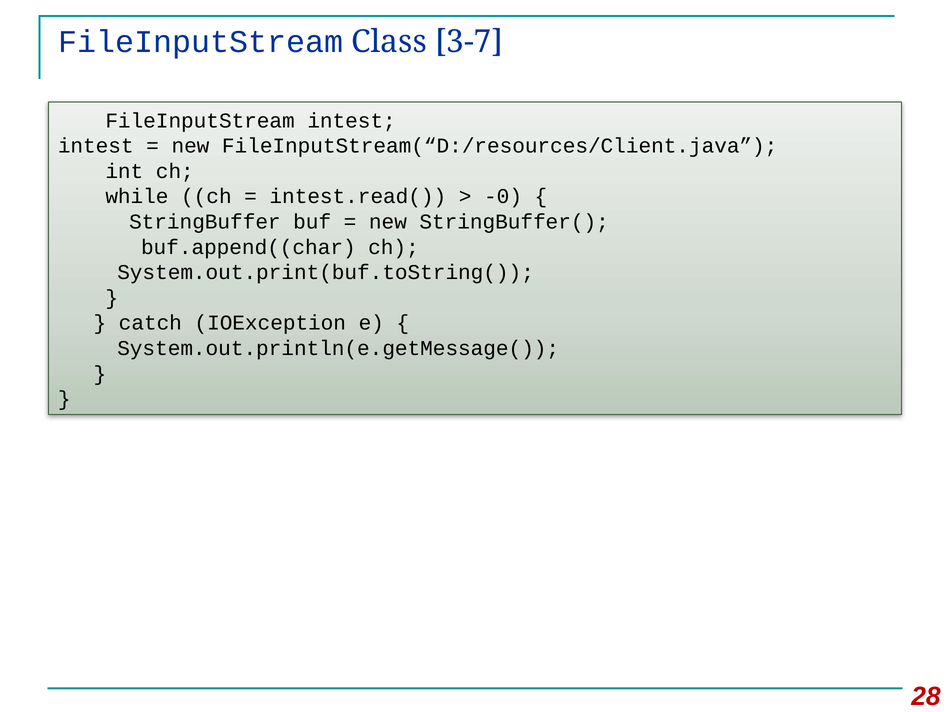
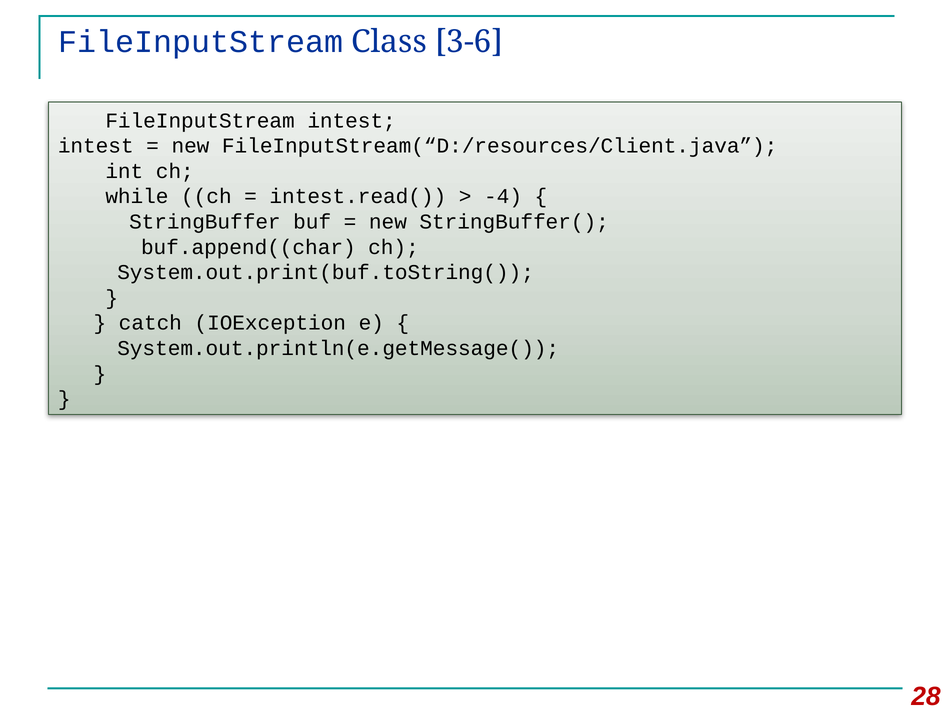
3-7: 3-7 -> 3-6 (469, 42)
-0: -0 -> -4 (503, 197)
